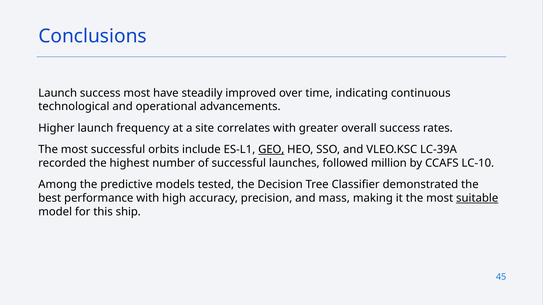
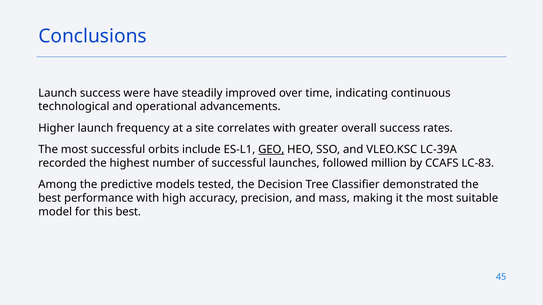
success most: most -> were (137, 93)
LC-10: LC-10 -> LC-83 (478, 163)
suitable underline: present -> none (477, 198)
this ship: ship -> best (128, 212)
